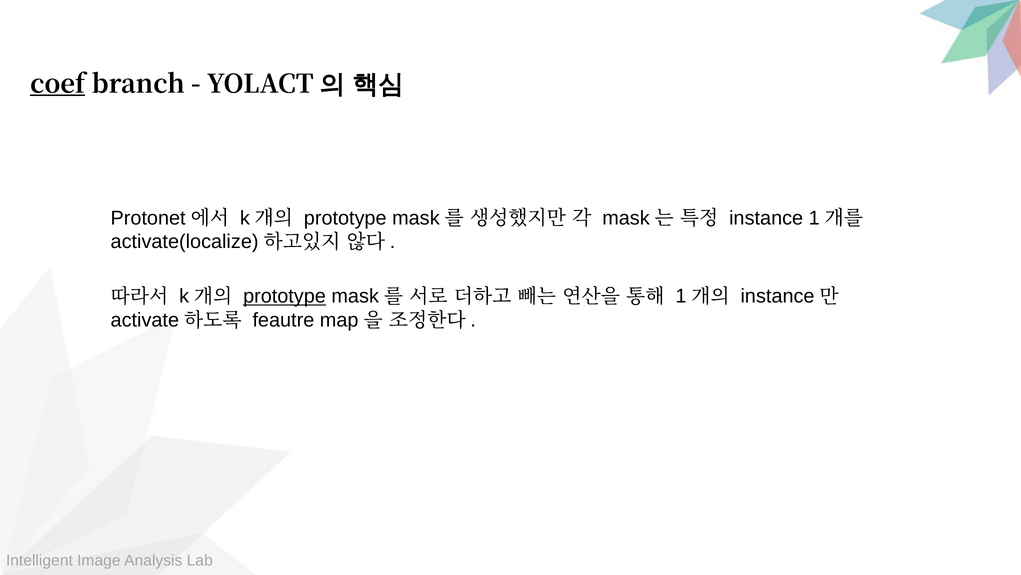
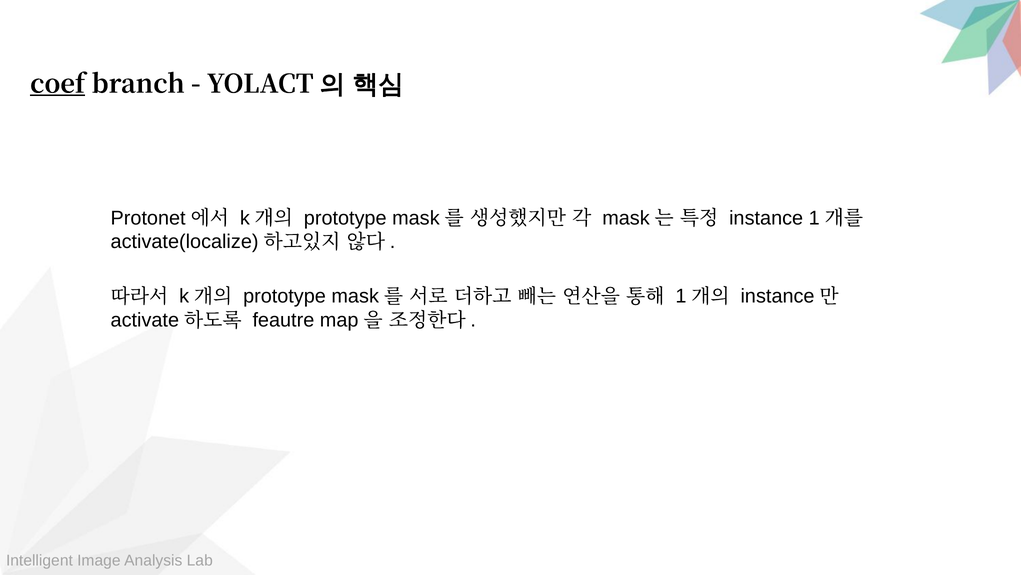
prototype underline: present -> none (285, 296)
